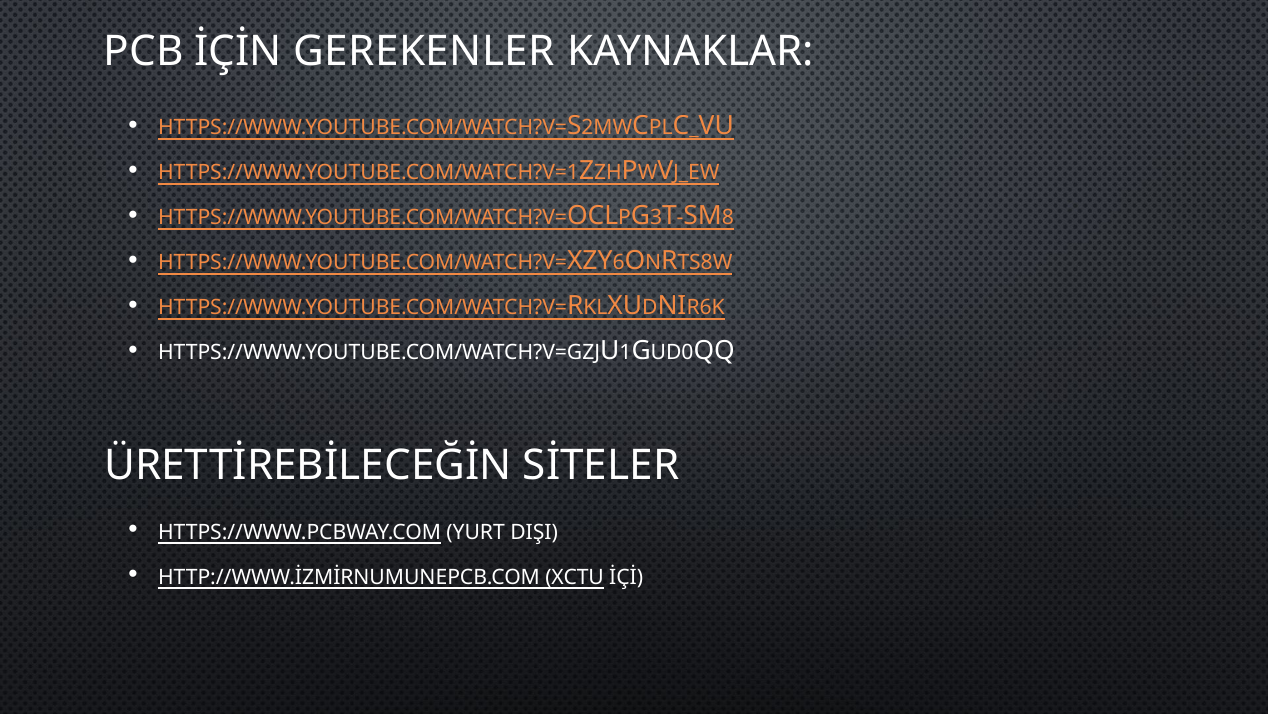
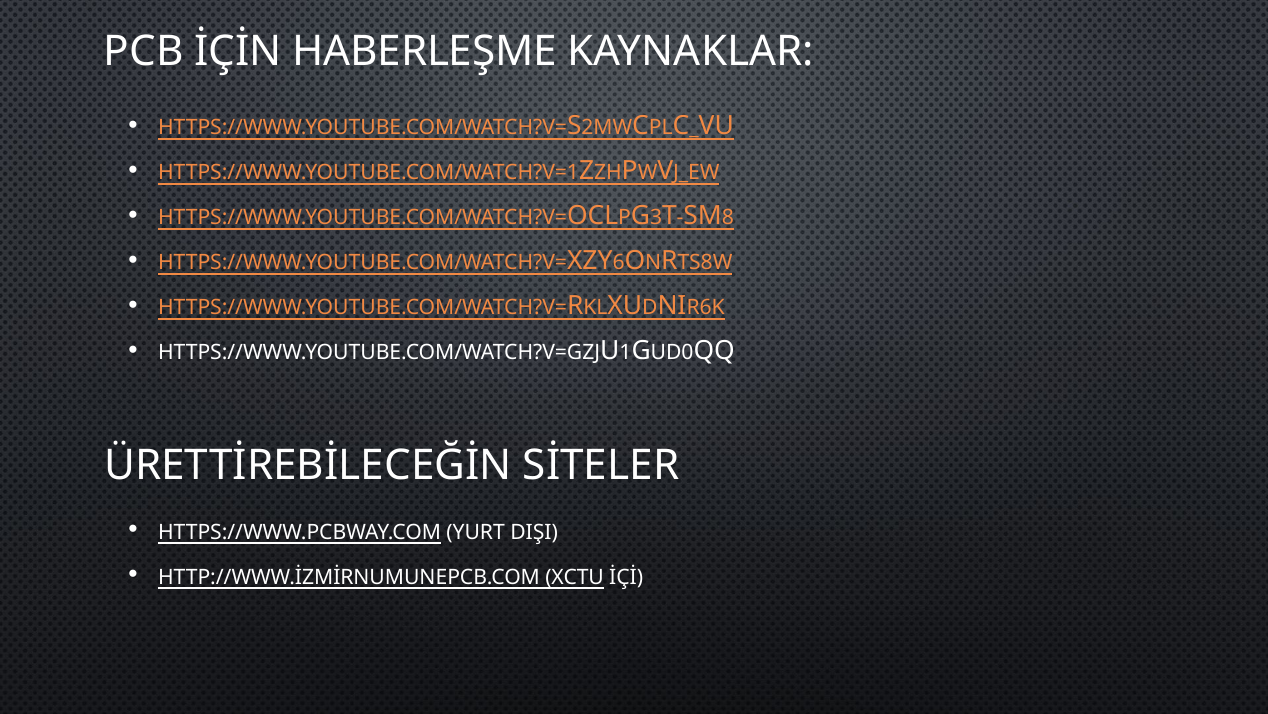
GEREKENLER: GEREKENLER -> HABERLEŞME (425, 52)
